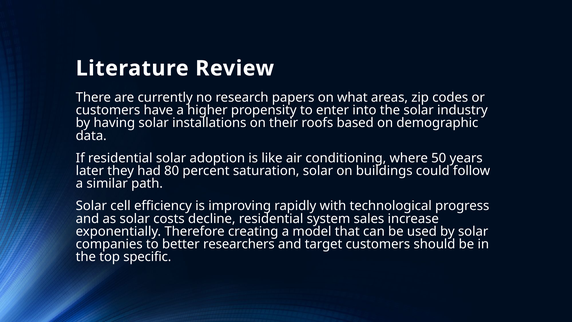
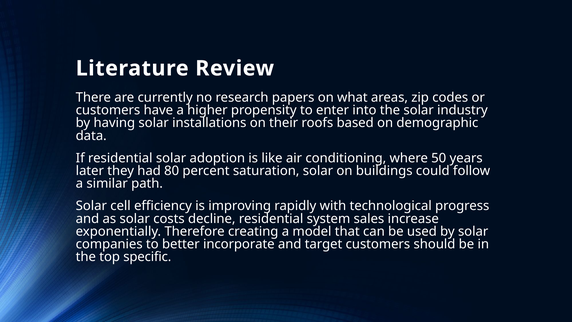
researchers: researchers -> incorporate (239, 244)
